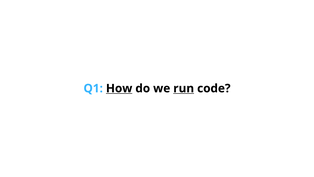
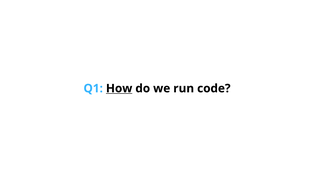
run underline: present -> none (184, 88)
